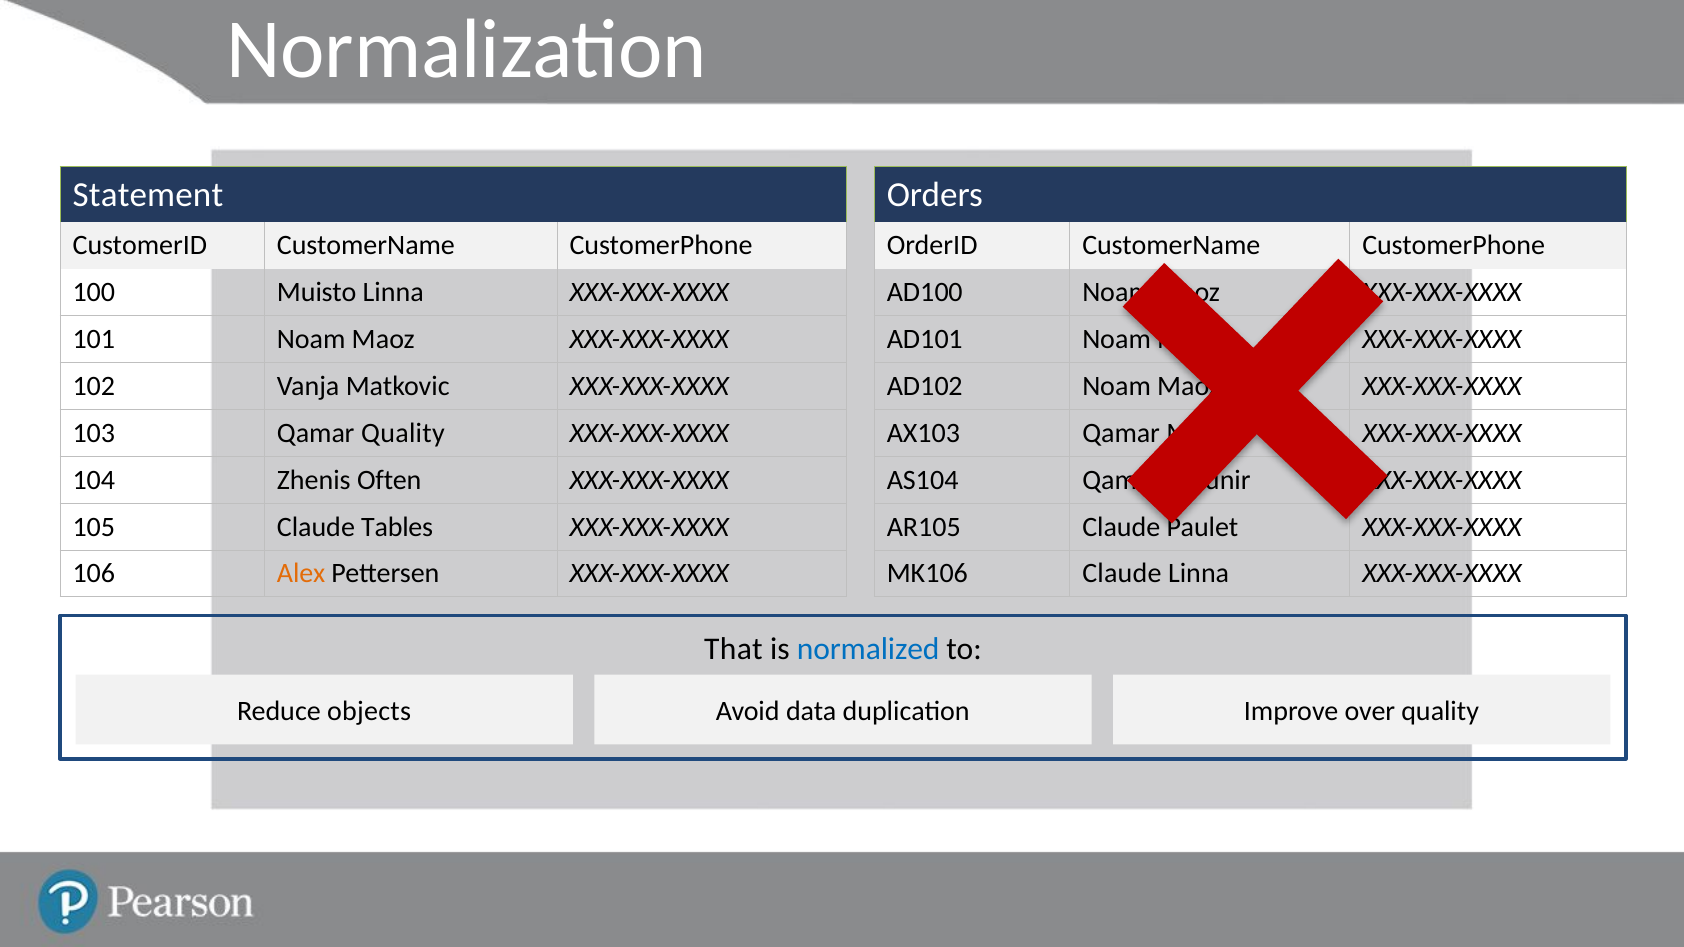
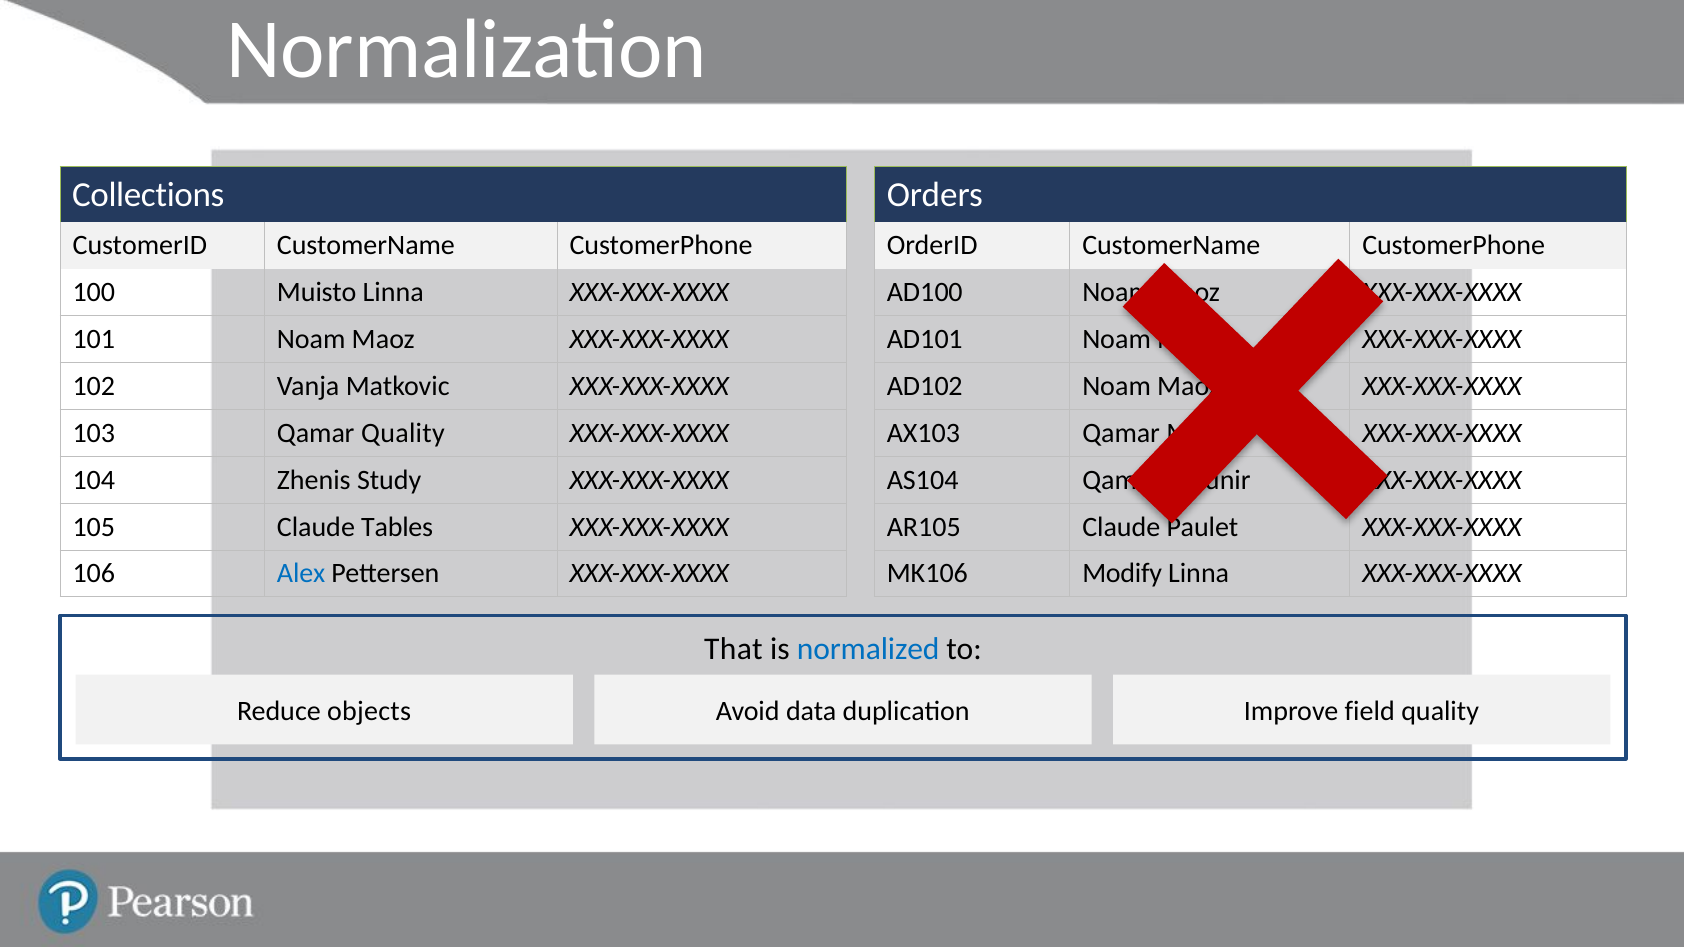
Statement: Statement -> Collections (148, 195)
Often: Often -> Study (389, 480)
Alex colour: orange -> blue (301, 574)
MK106 Claude: Claude -> Modify (1122, 574)
over: over -> field (1370, 712)
